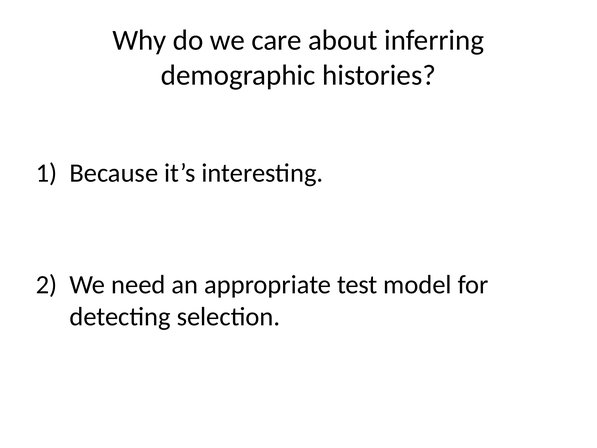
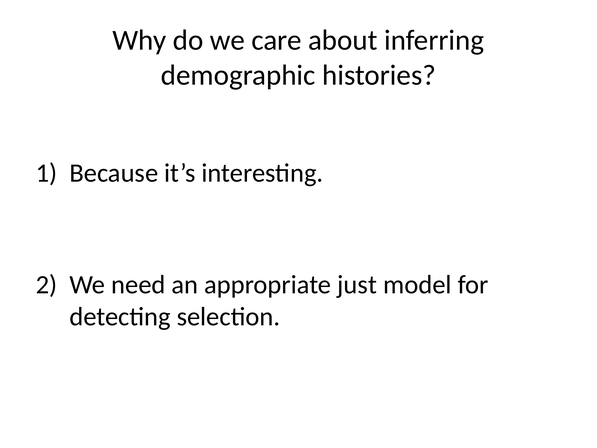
test: test -> just (357, 285)
